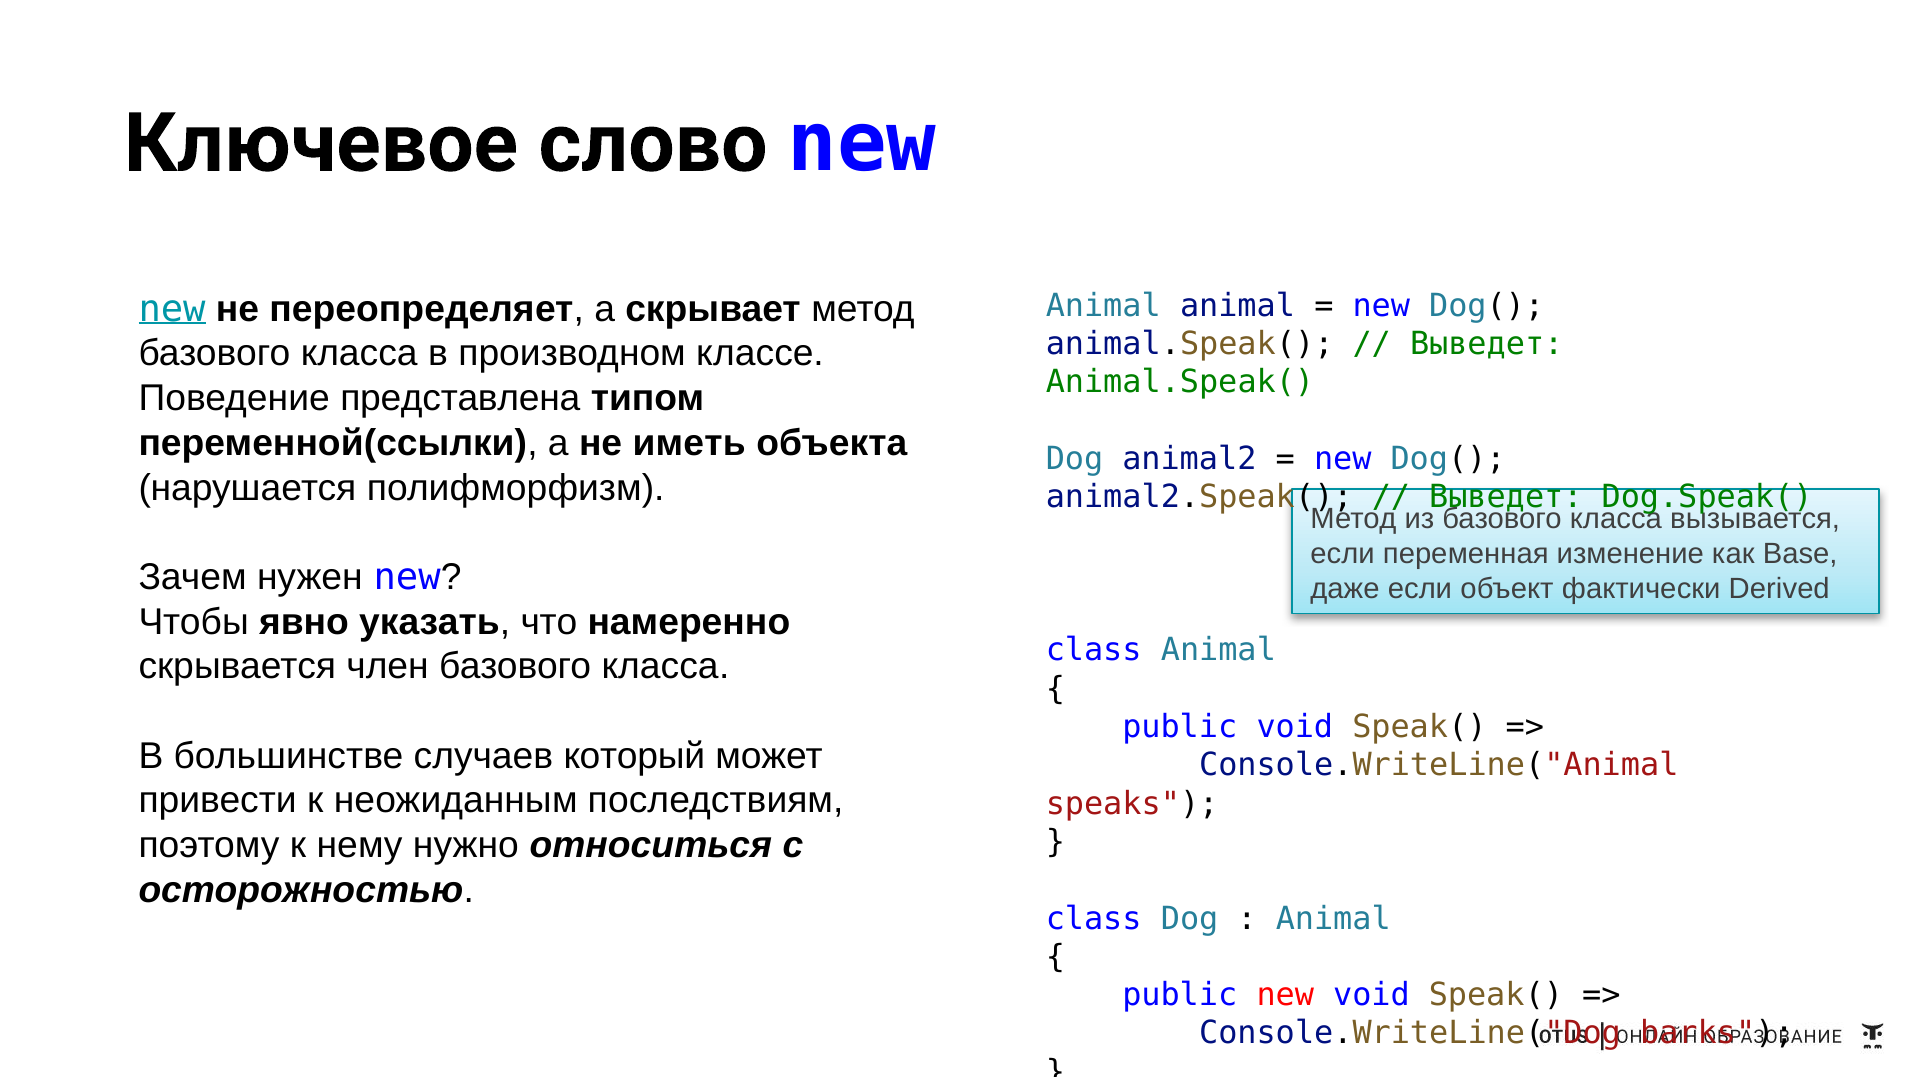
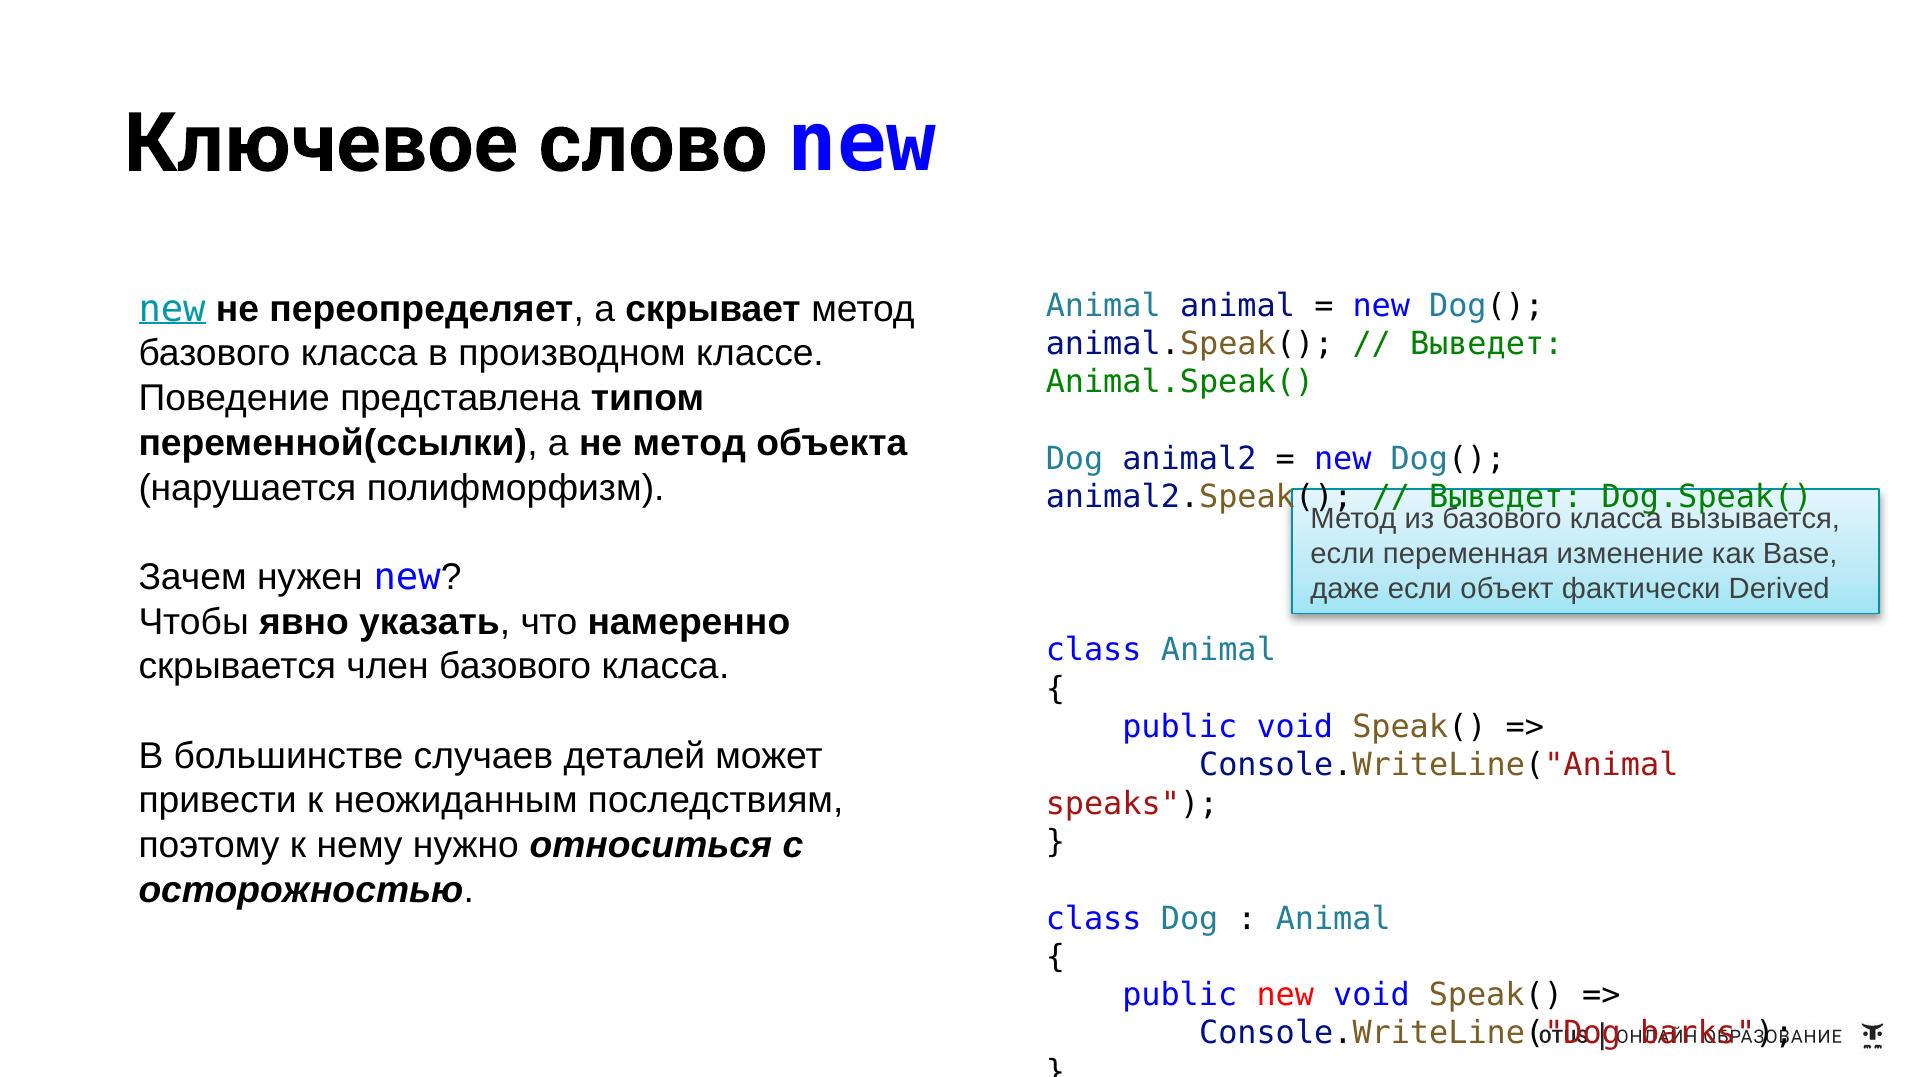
не иметь: иметь -> метод (689, 443)
который: который -> деталей (634, 756)
